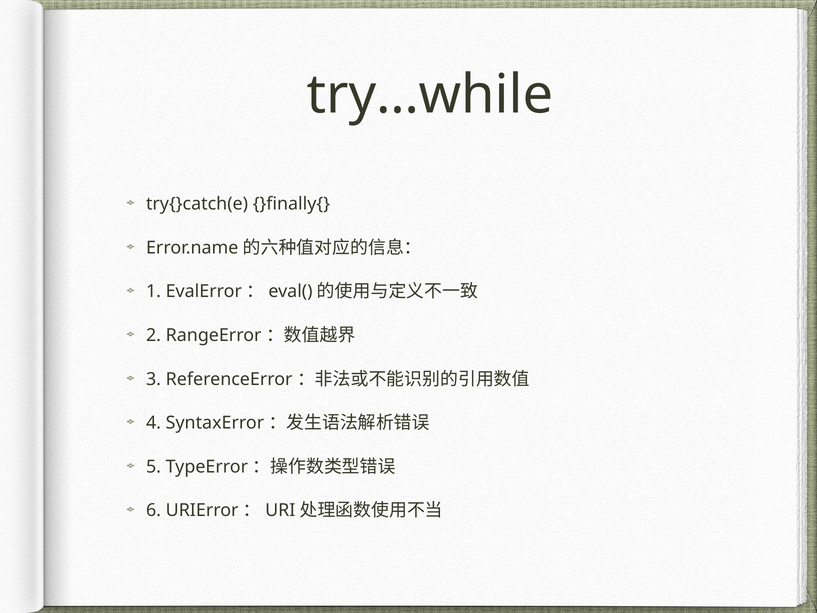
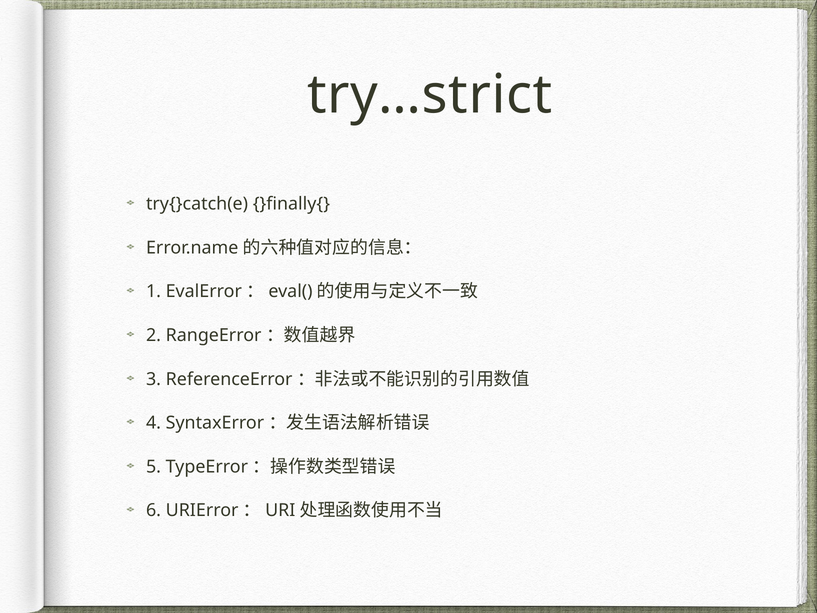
try…while: try…while -> try…strict (430, 95)
